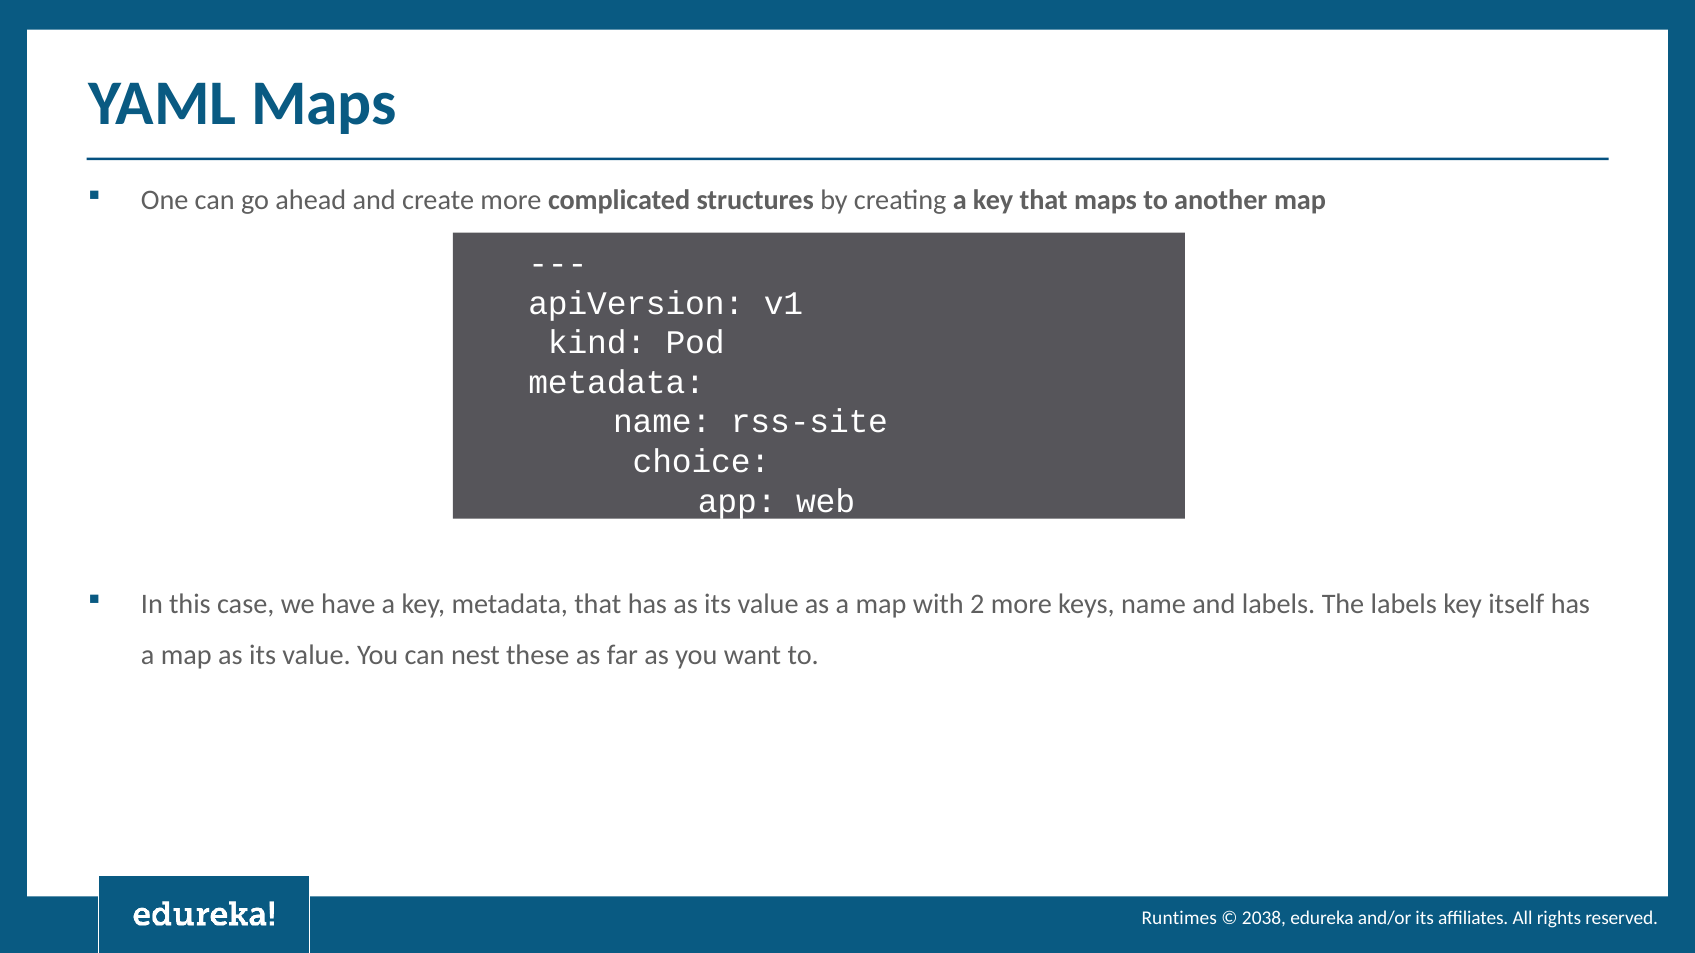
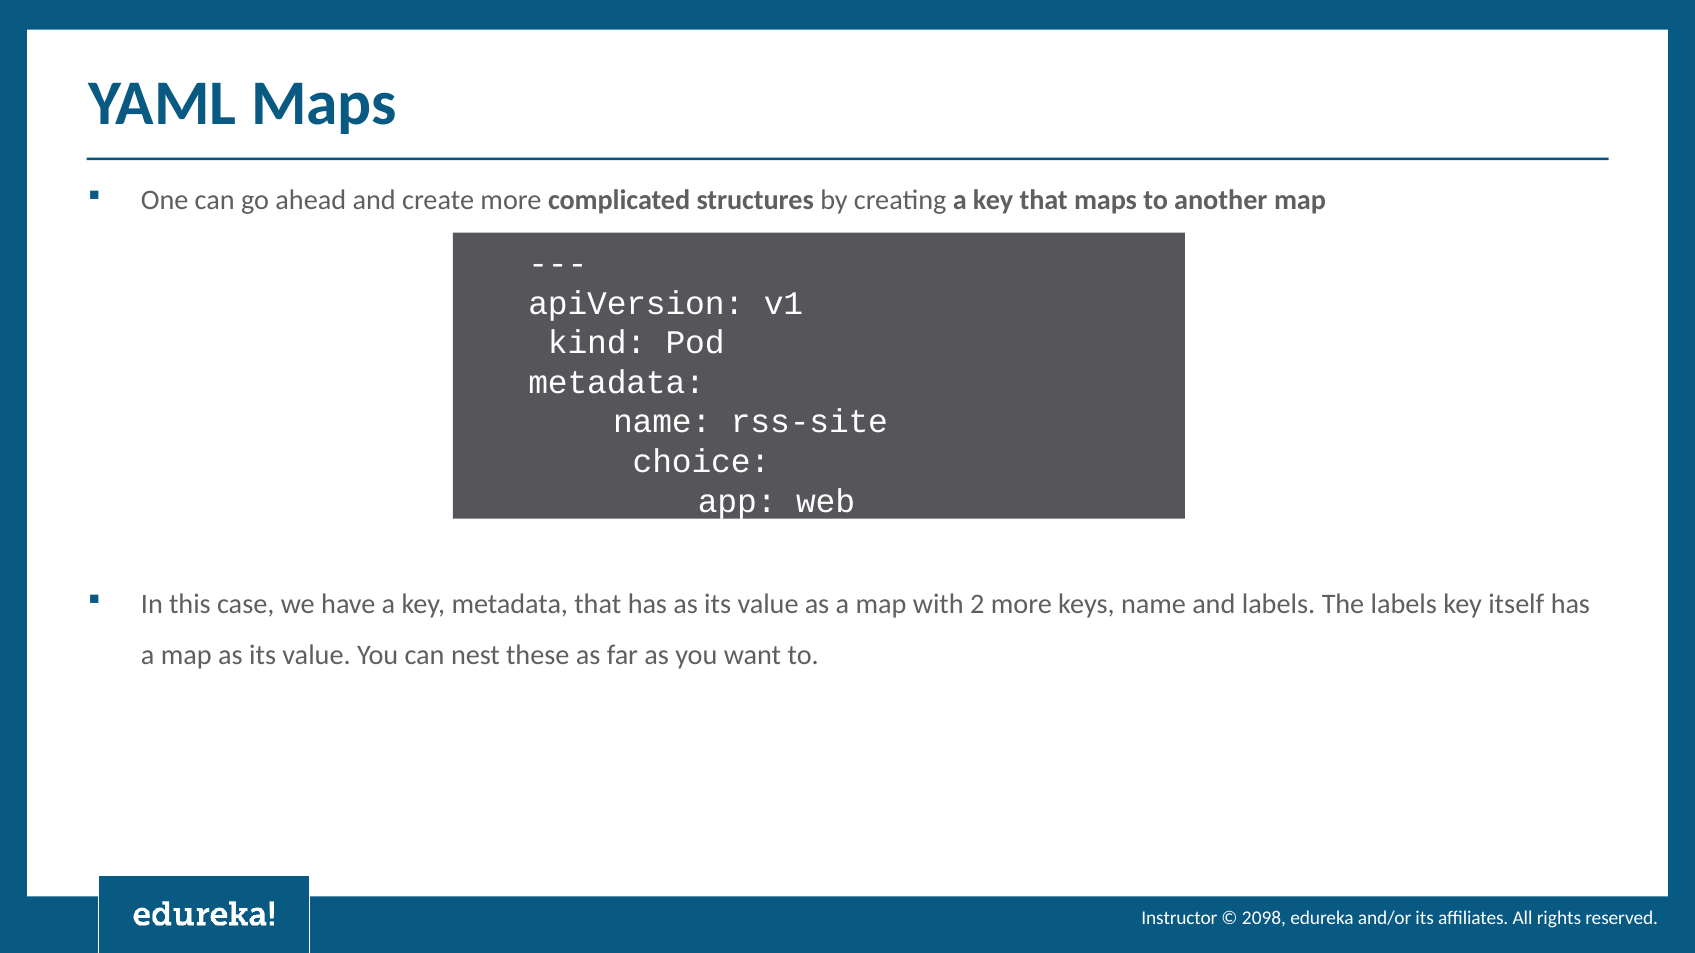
Runtimes: Runtimes -> Instructor (1179, 918)
2038: 2038 -> 2098 (1264, 918)
